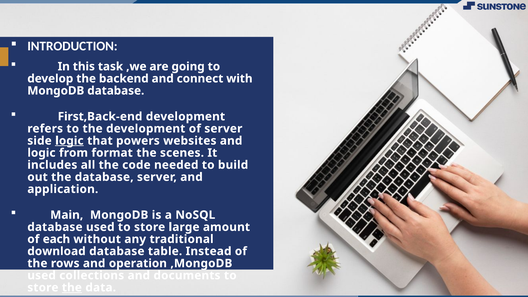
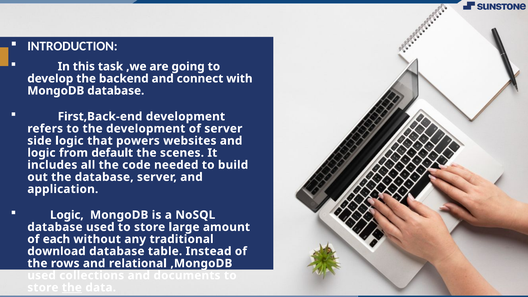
logic underline: present -> none (69, 141)
format: format -> default (112, 153)
Main: Main -> Logic (67, 215)
operation: operation -> relational (138, 263)
